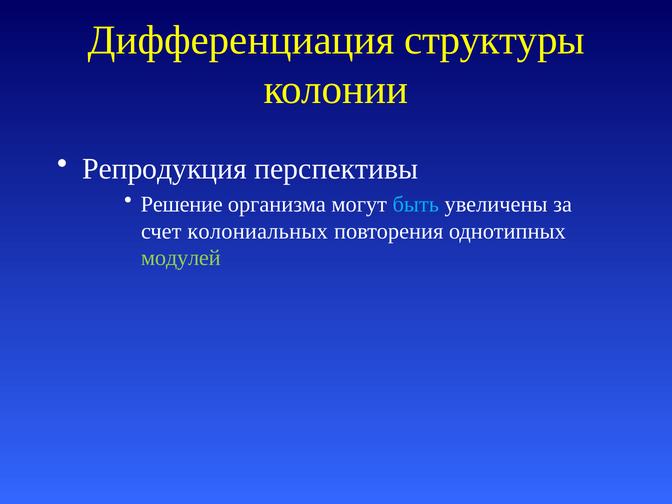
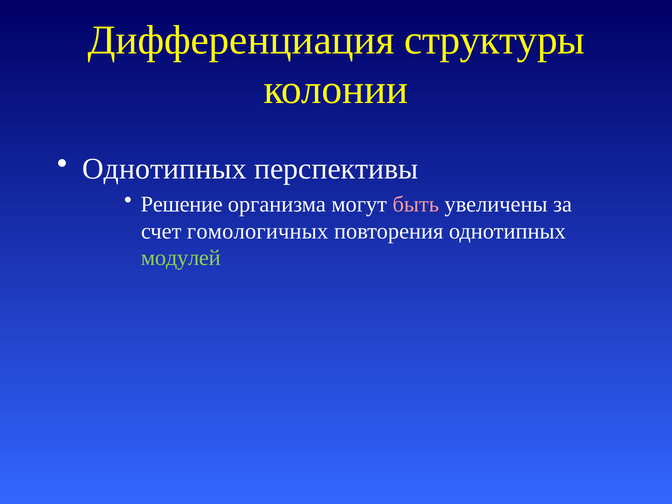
Репродукция: Репродукция -> Однотипных (164, 169)
быть colour: light blue -> pink (416, 204)
колониальных: колониальных -> гомологичных (258, 231)
